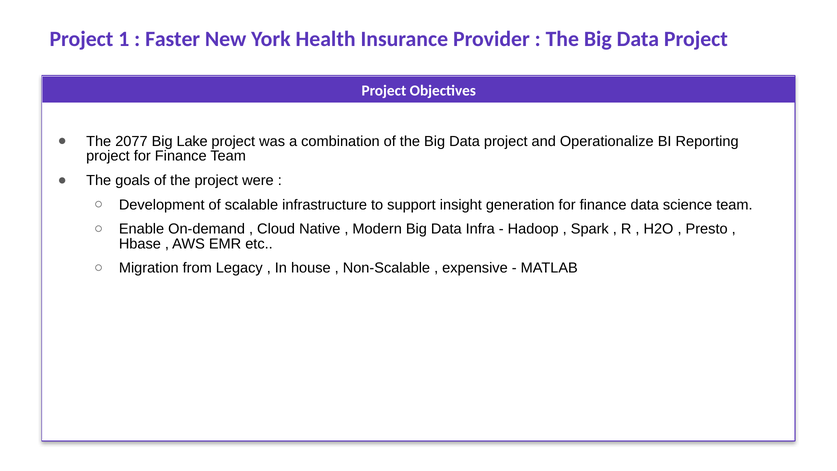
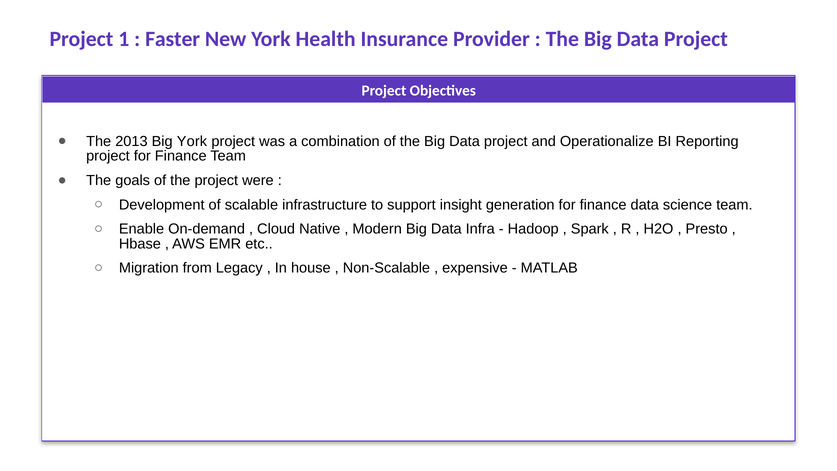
2077: 2077 -> 2013 (131, 141)
Big Lake: Lake -> York (192, 141)
